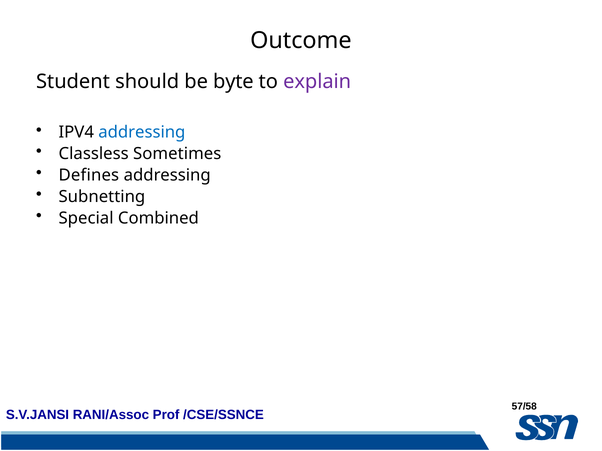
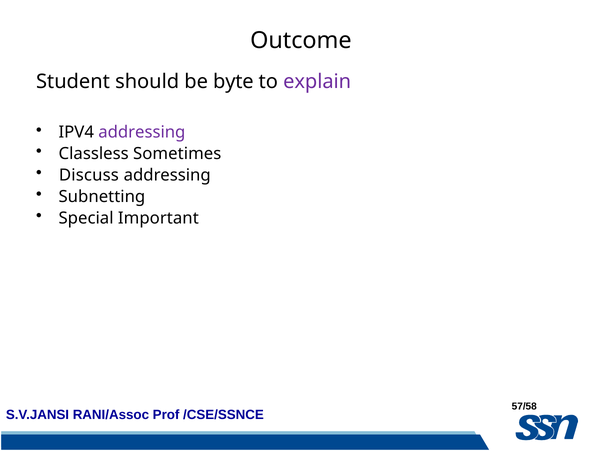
addressing colour: blue -> purple (142, 133)
Defines: Defines -> Discuss (89, 175)
Combined: Combined -> Important (158, 218)
